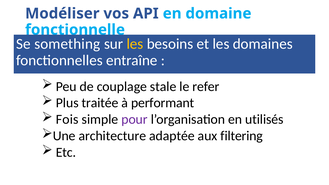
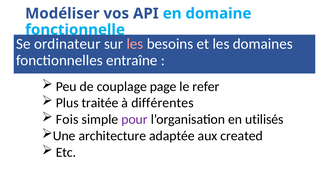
something: something -> ordinateur (67, 44)
les colour: yellow -> pink (135, 44)
stale: stale -> page (163, 87)
performant: performant -> différentes (163, 103)
filtering: filtering -> created (242, 136)
